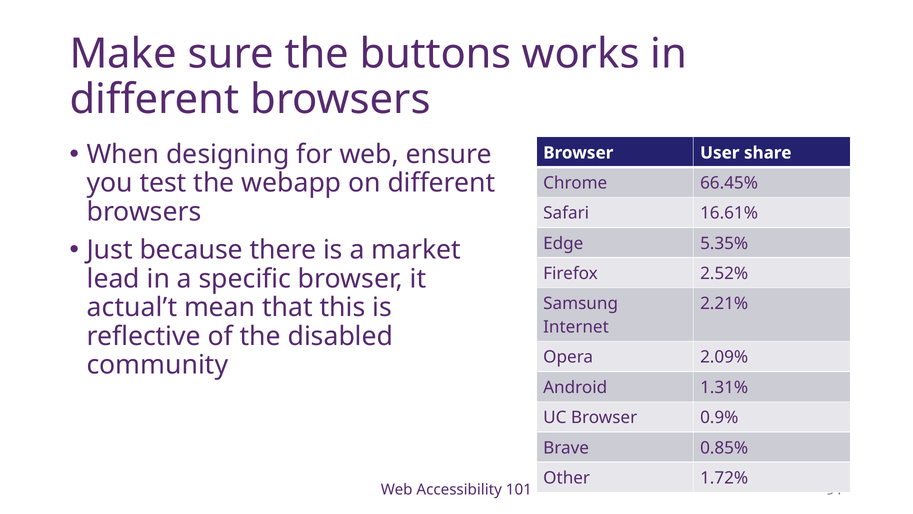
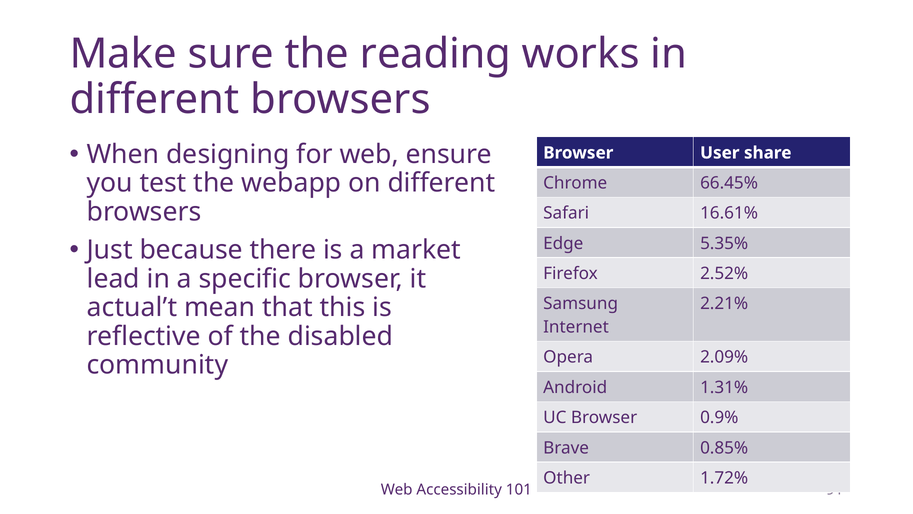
buttons: buttons -> reading (436, 54)
